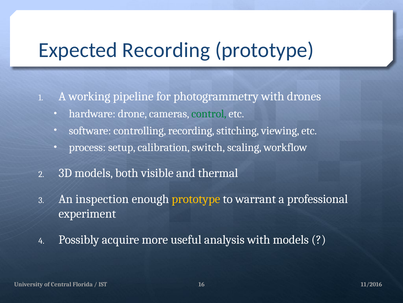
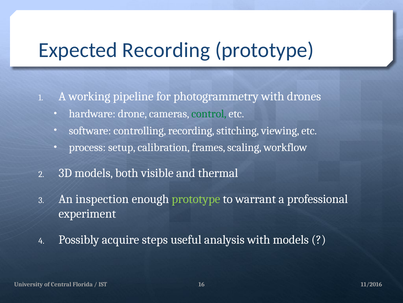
switch: switch -> frames (208, 147)
prototype colour: yellow -> light green (196, 199)
more: more -> steps (155, 239)
